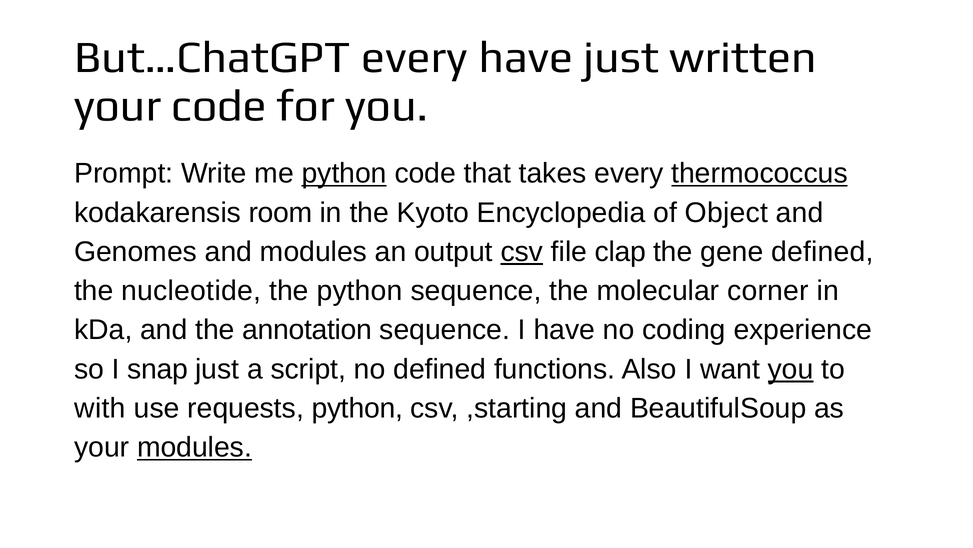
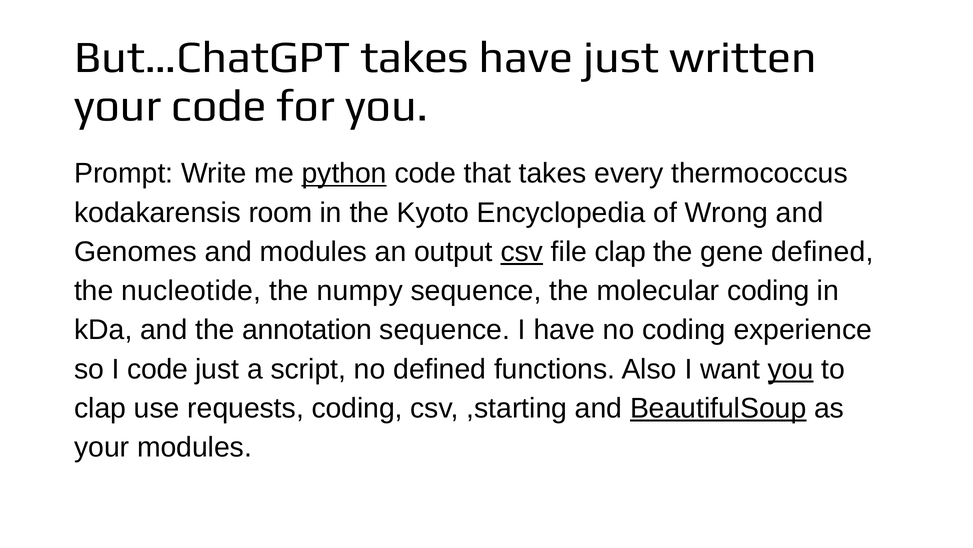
But…ChatGPT every: every -> takes (415, 58)
thermococcus underline: present -> none (760, 173)
Object: Object -> Wrong (726, 212)
the python: python -> numpy (360, 291)
molecular corner: corner -> coding (768, 291)
I snap: snap -> code (158, 369)
with: with -> clap (100, 408)
requests python: python -> coding (357, 408)
BeautifulSoup underline: none -> present (718, 408)
modules underline: present -> none (195, 447)
